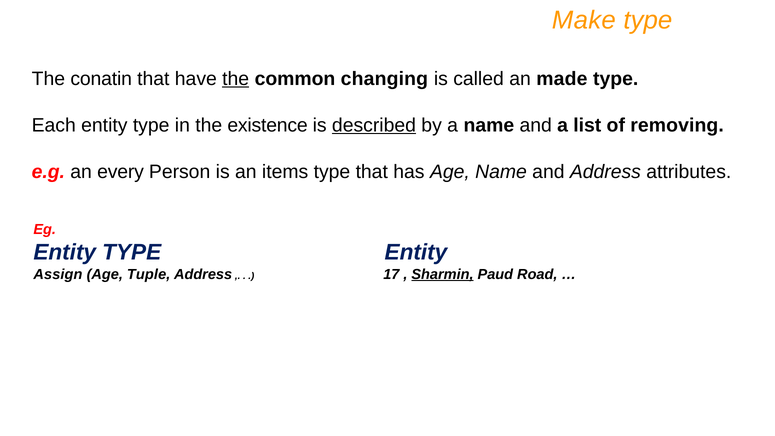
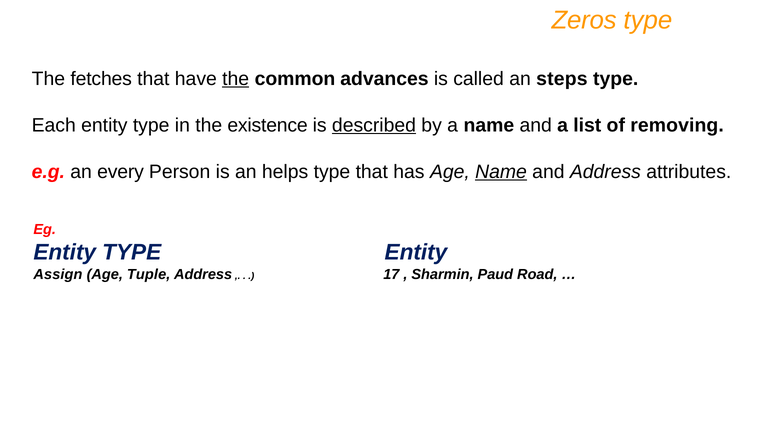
Make: Make -> Zeros (584, 20)
conatin: conatin -> fetches (101, 79)
changing: changing -> advances (384, 79)
made: made -> steps (562, 79)
items: items -> helps (285, 172)
Name underline: none -> present (501, 172)
Sharmin underline: present -> none (443, 274)
